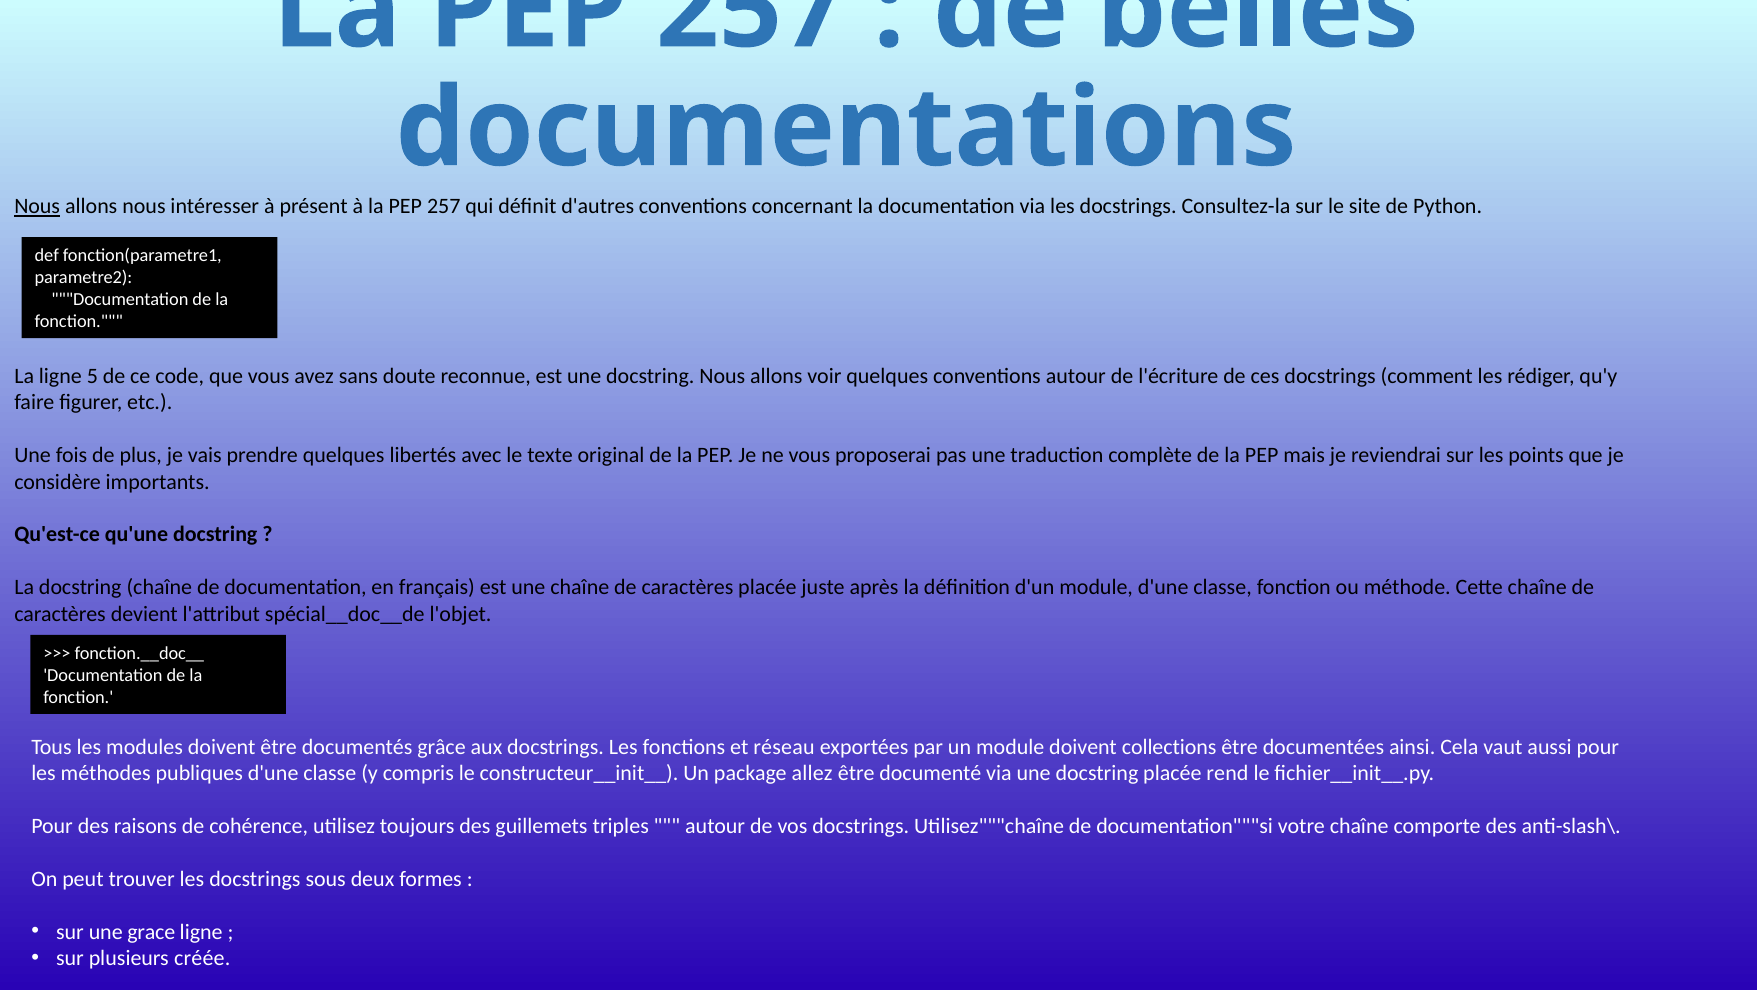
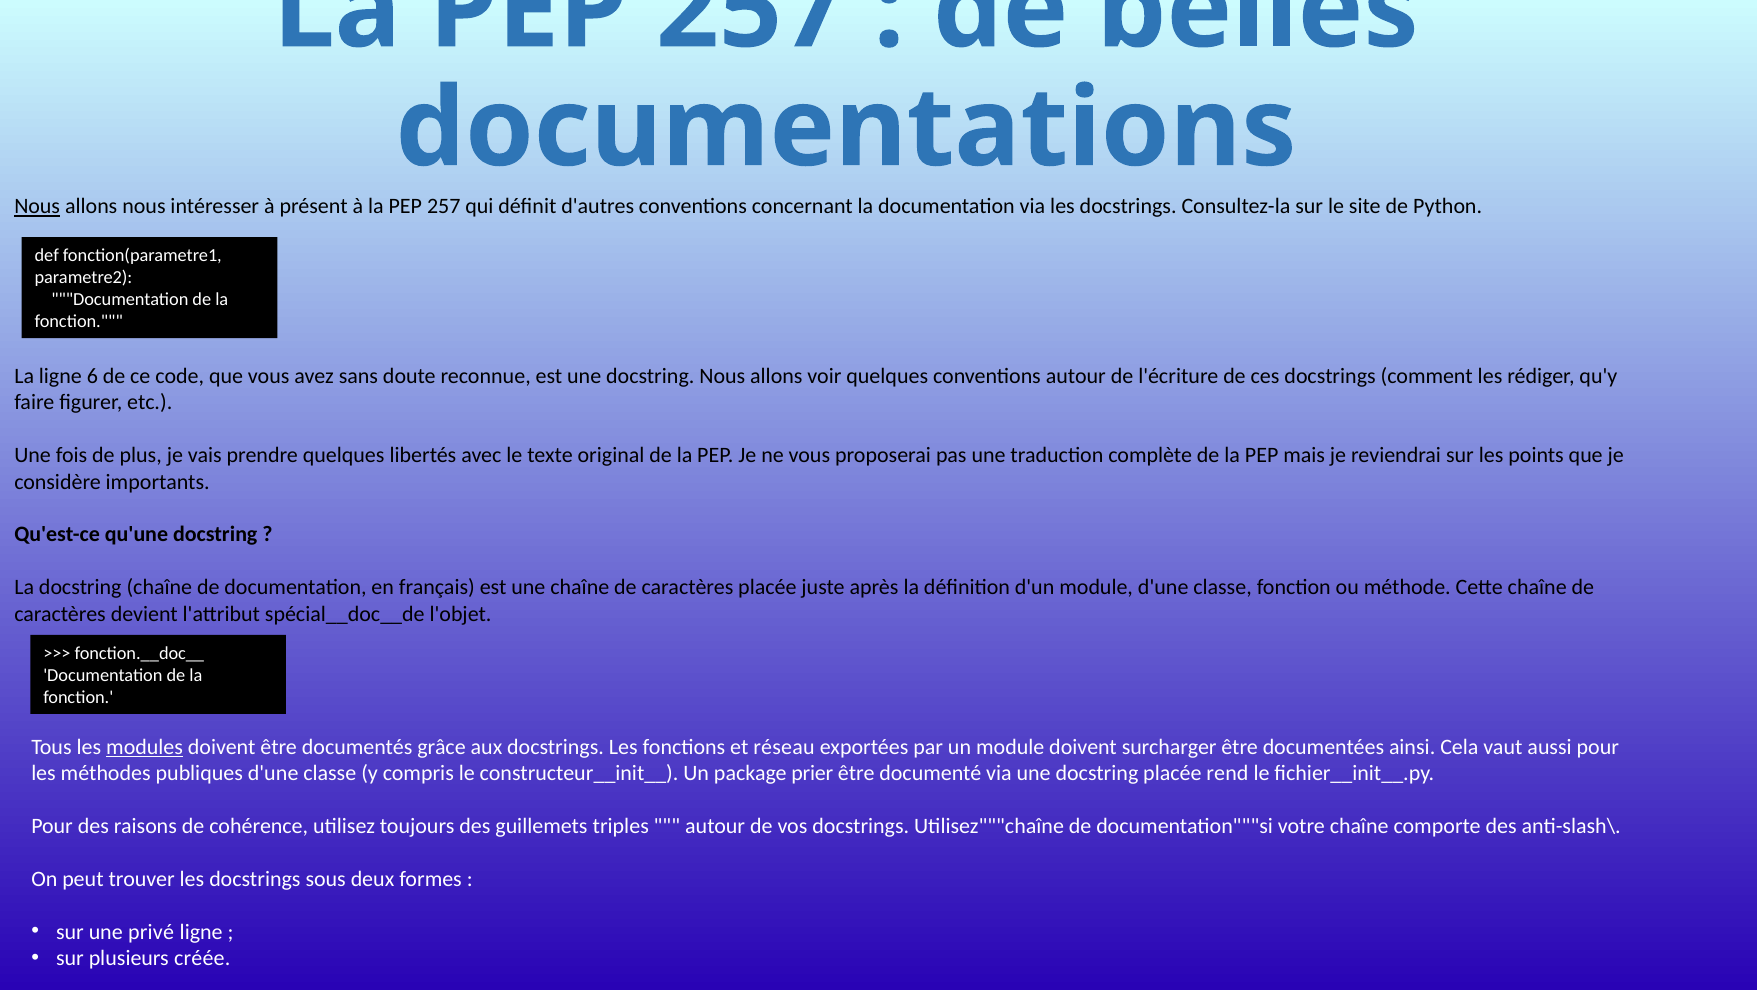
5: 5 -> 6 (92, 376)
modules underline: none -> present (145, 747)
collections: collections -> surcharger (1169, 747)
allez: allez -> prier (812, 774)
grace: grace -> privé (151, 932)
